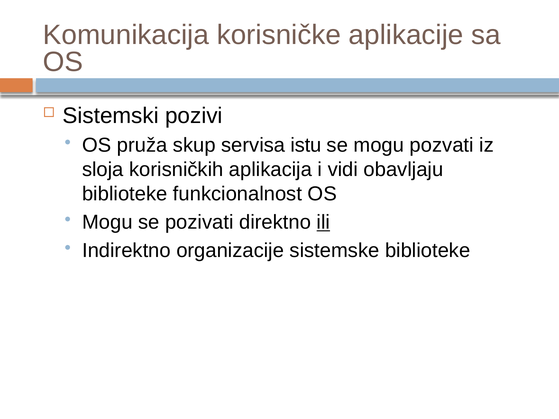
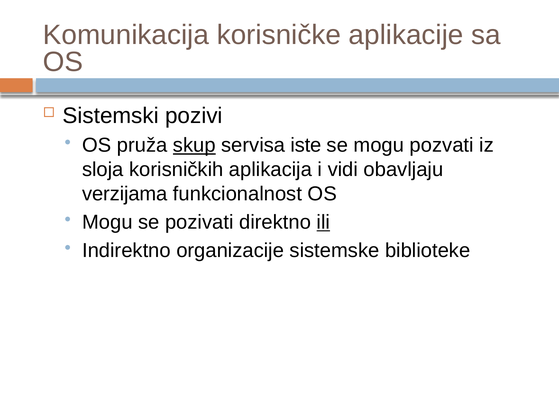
skup underline: none -> present (194, 145)
istu: istu -> iste (306, 145)
biblioteke: biblioteke -> verzijama (125, 194)
